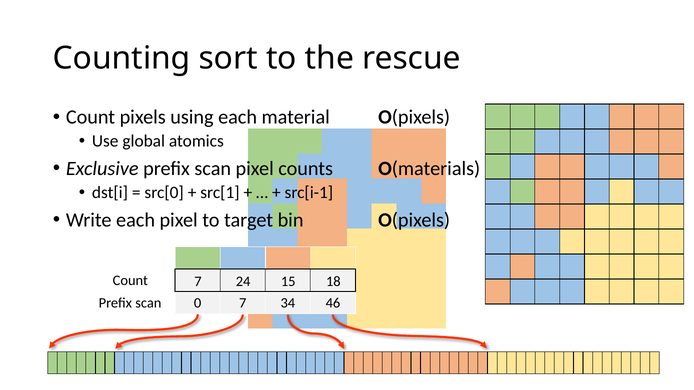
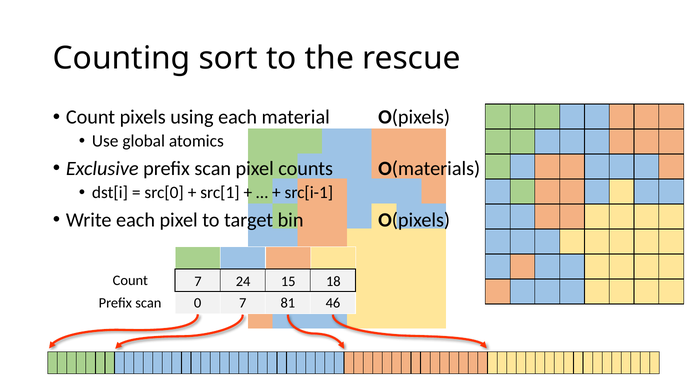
34: 34 -> 81 (288, 303)
